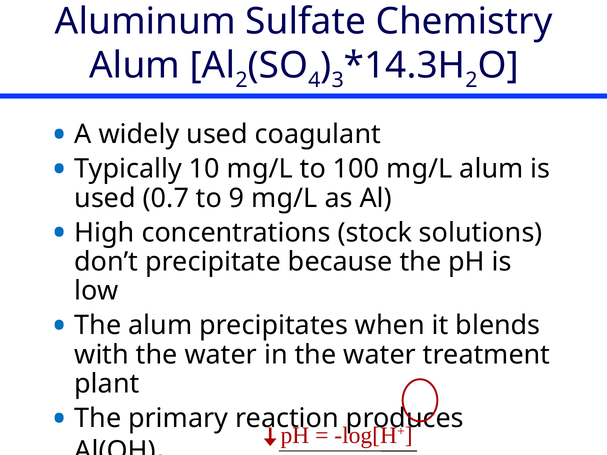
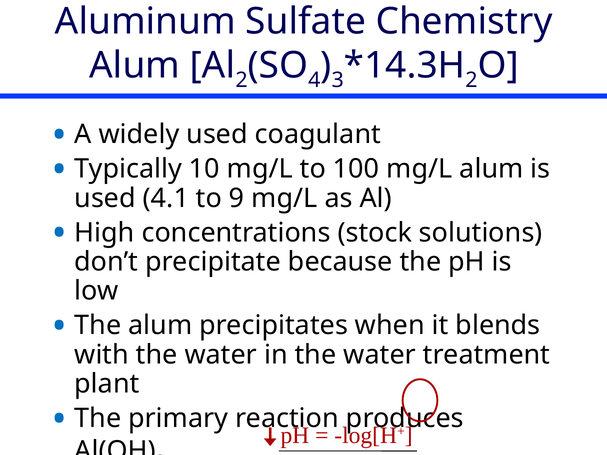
0.7: 0.7 -> 4.1 (166, 198)
